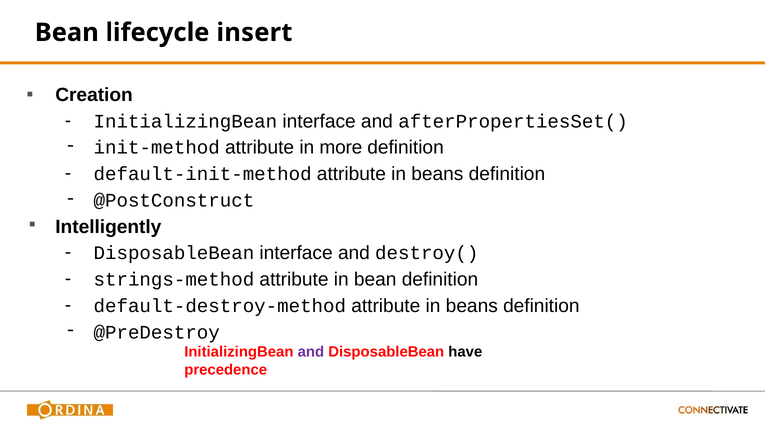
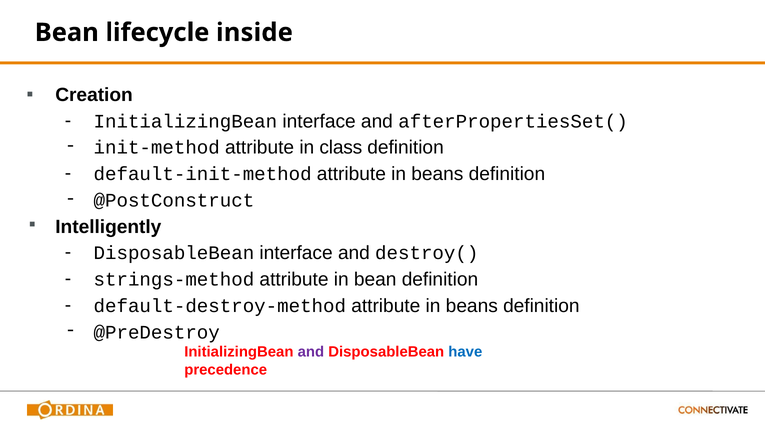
insert: insert -> inside (254, 33)
more: more -> class (341, 148)
have colour: black -> blue (465, 352)
